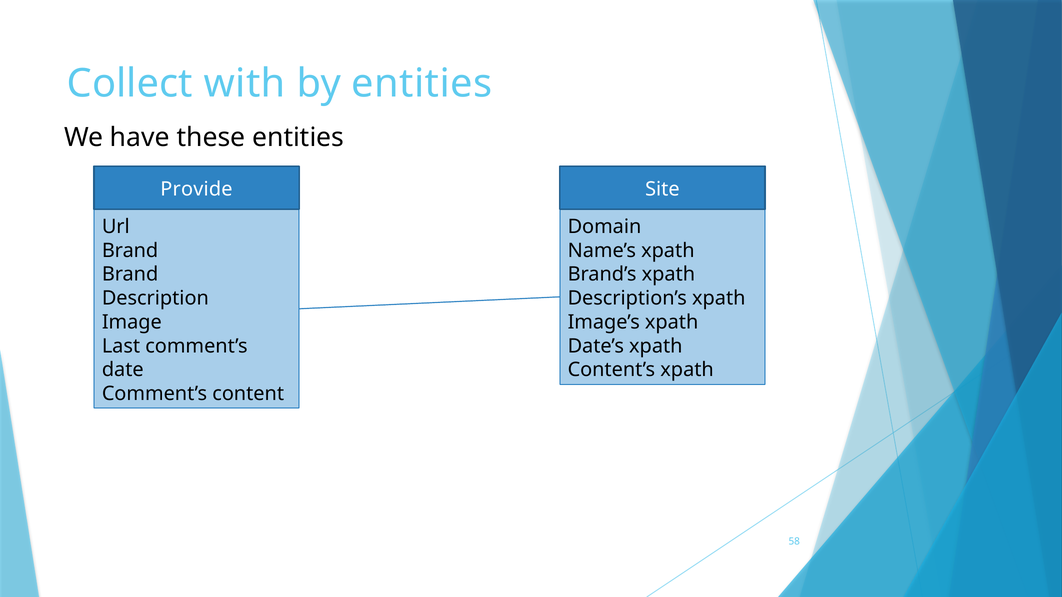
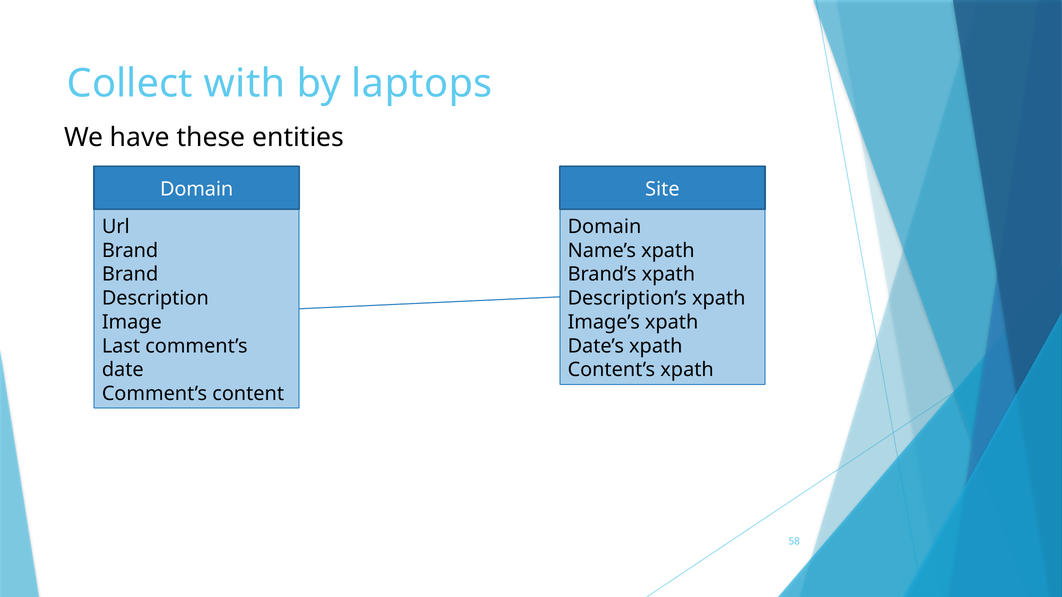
by entities: entities -> laptops (422, 84)
Provide: Provide -> Domain (197, 189)
